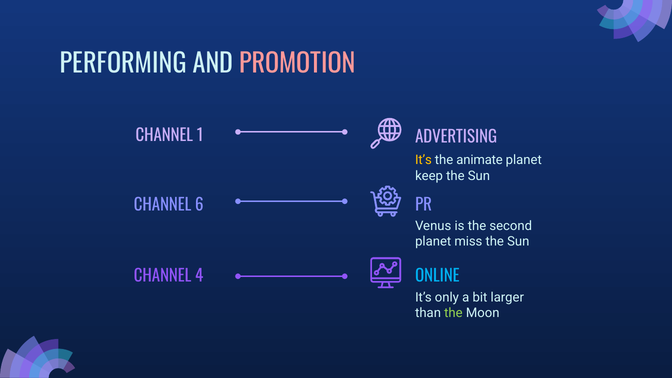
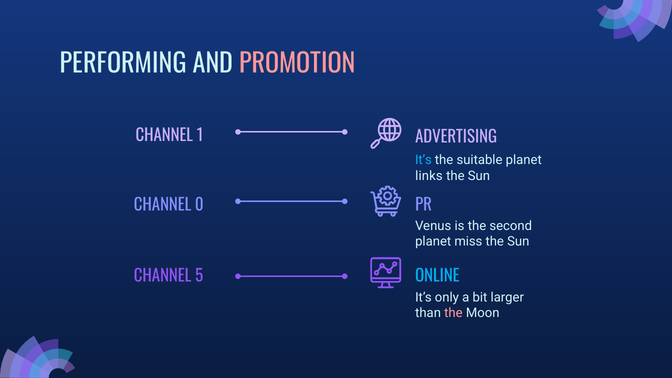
It’s colour: yellow -> light blue (423, 160)
animate: animate -> suitable (480, 160)
keep: keep -> links (429, 176)
6: 6 -> 0 (199, 205)
4: 4 -> 5 (199, 276)
the colour: light green -> pink (453, 313)
